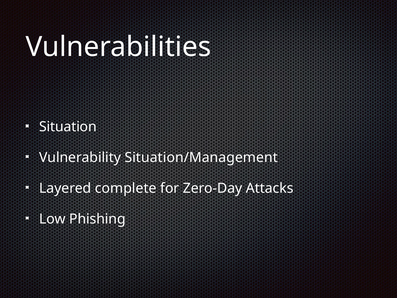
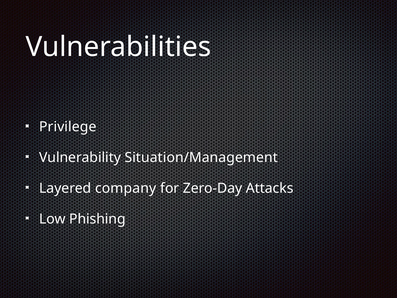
Situation: Situation -> Privilege (68, 127)
complete: complete -> company (126, 188)
